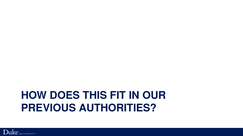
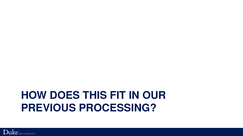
AUTHORITIES: AUTHORITIES -> PROCESSING (118, 109)
